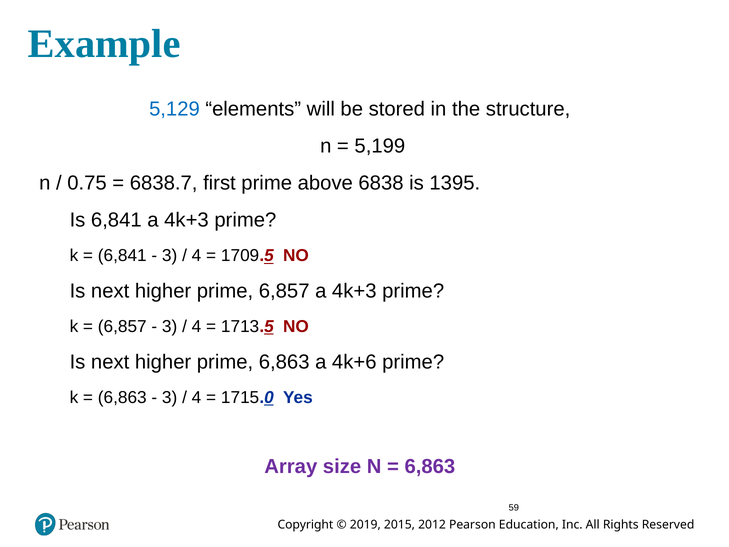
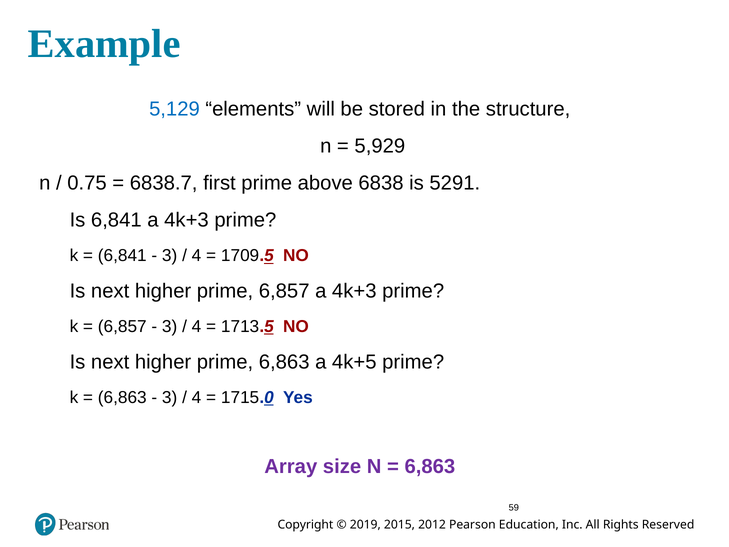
5,199: 5,199 -> 5,929 (380, 146)
1395: 1395 -> 5291 (455, 183)
4k+6: 4k+6 -> 4k+5 (354, 362)
